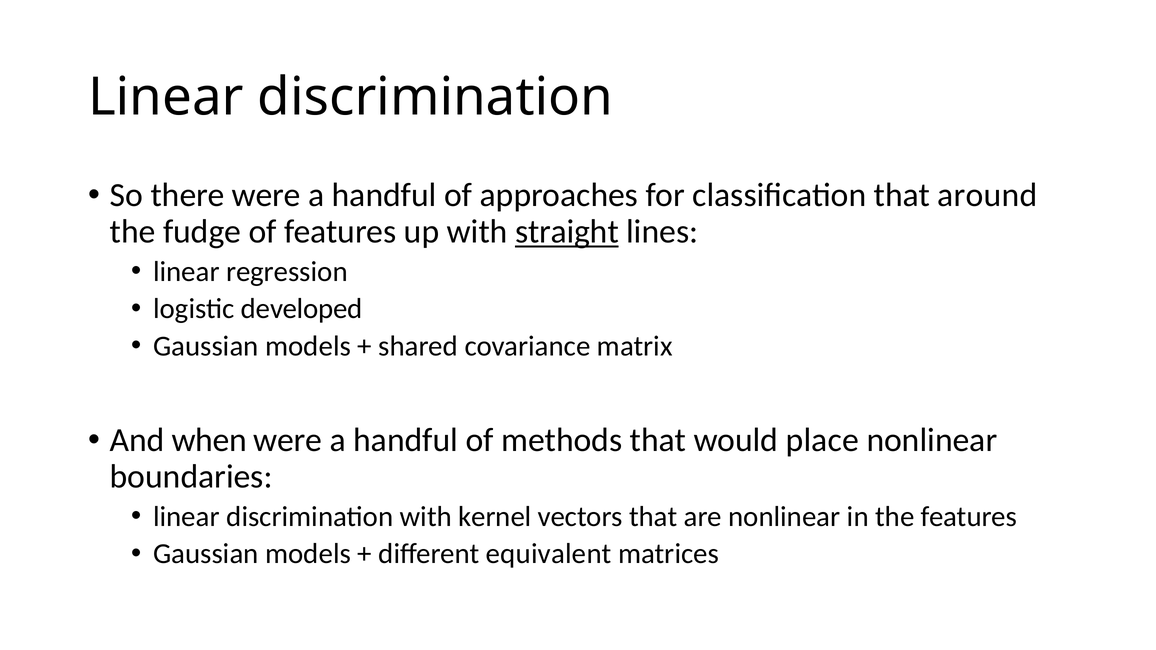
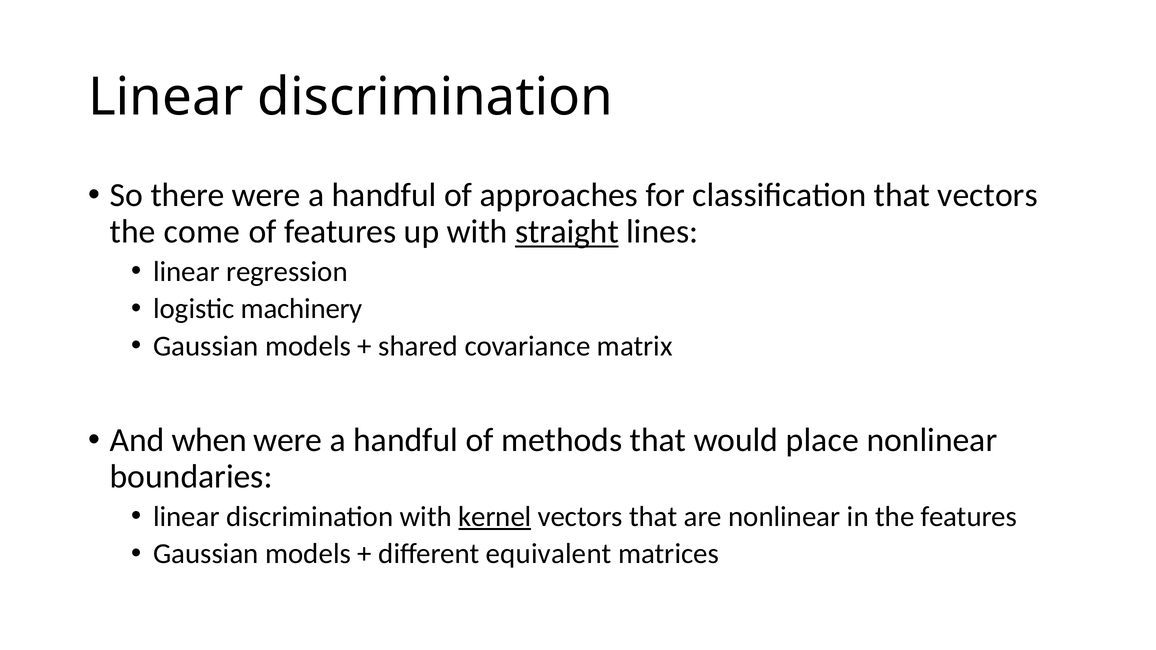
that around: around -> vectors (988, 195)
fudge: fudge -> come (202, 232)
developed: developed -> machinery (302, 309)
kernel underline: none -> present (495, 517)
